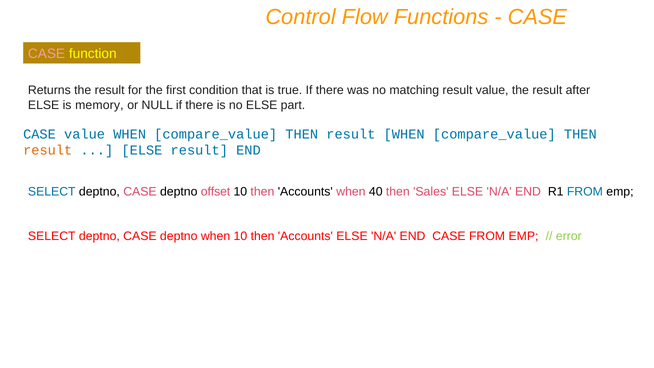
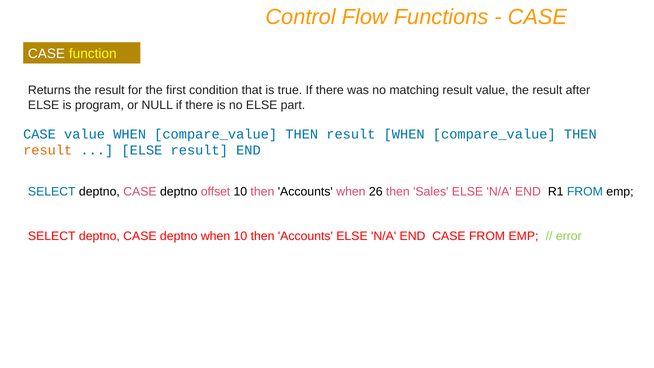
CASE colour: pink -> white (47, 54)
memory: memory -> program (99, 105)
40: 40 -> 26 (376, 192)
